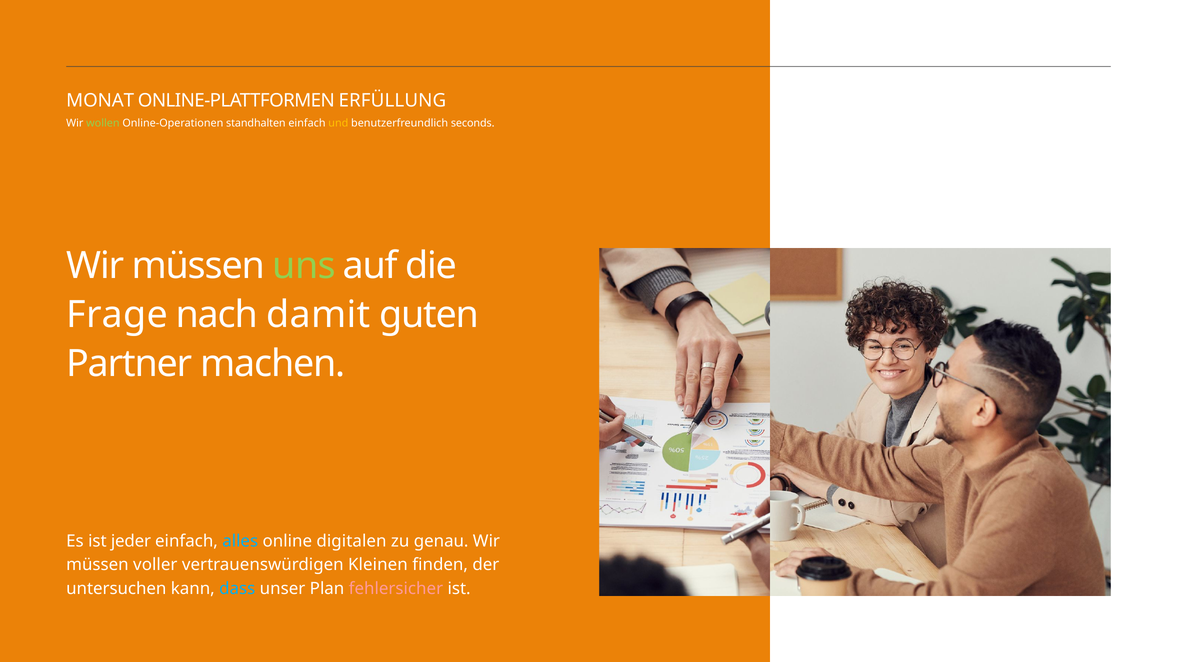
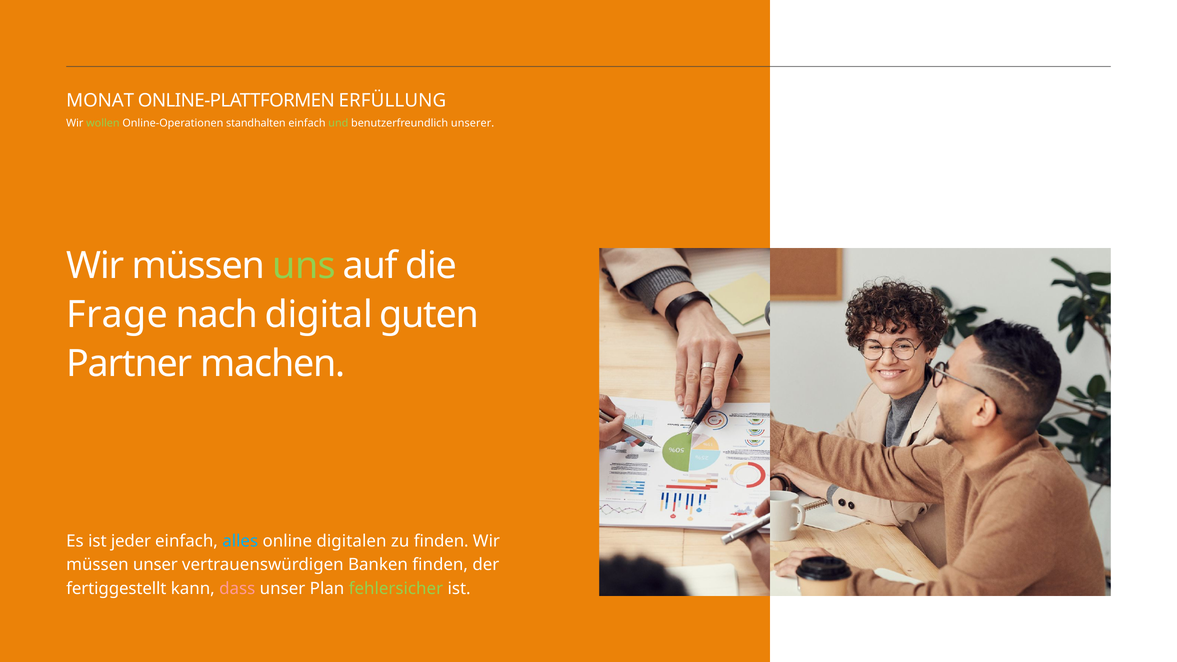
und colour: yellow -> light green (338, 123)
seconds: seconds -> unserer (473, 123)
damit: damit -> digital (319, 315)
zu genau: genau -> finden (441, 541)
müssen voller: voller -> unser (155, 565)
Kleinen: Kleinen -> Banken (378, 565)
untersuchen: untersuchen -> fertiggestellt (116, 588)
dass colour: light blue -> pink (237, 588)
fehlersicher colour: pink -> light green (396, 588)
